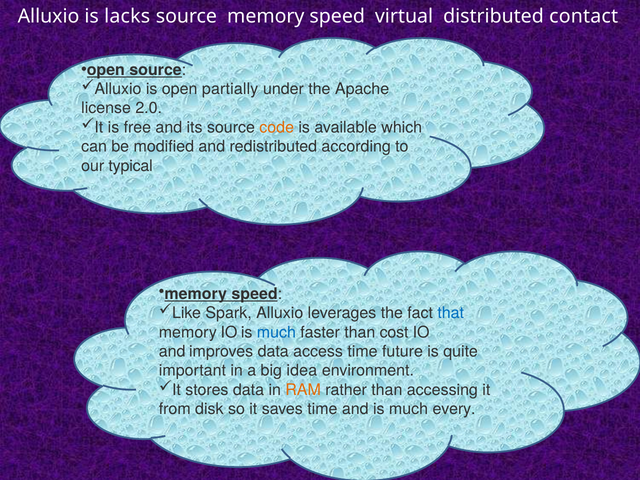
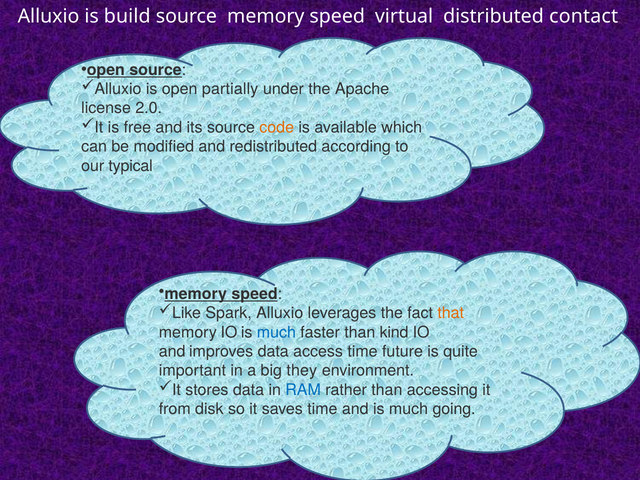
lacks: lacks -> build (127, 16)
that colour: blue -> orange (451, 313)
cost: cost -> kind (394, 332)
idea: idea -> they (302, 371)
RAM colour: orange -> blue (303, 390)
every: every -> going (454, 409)
